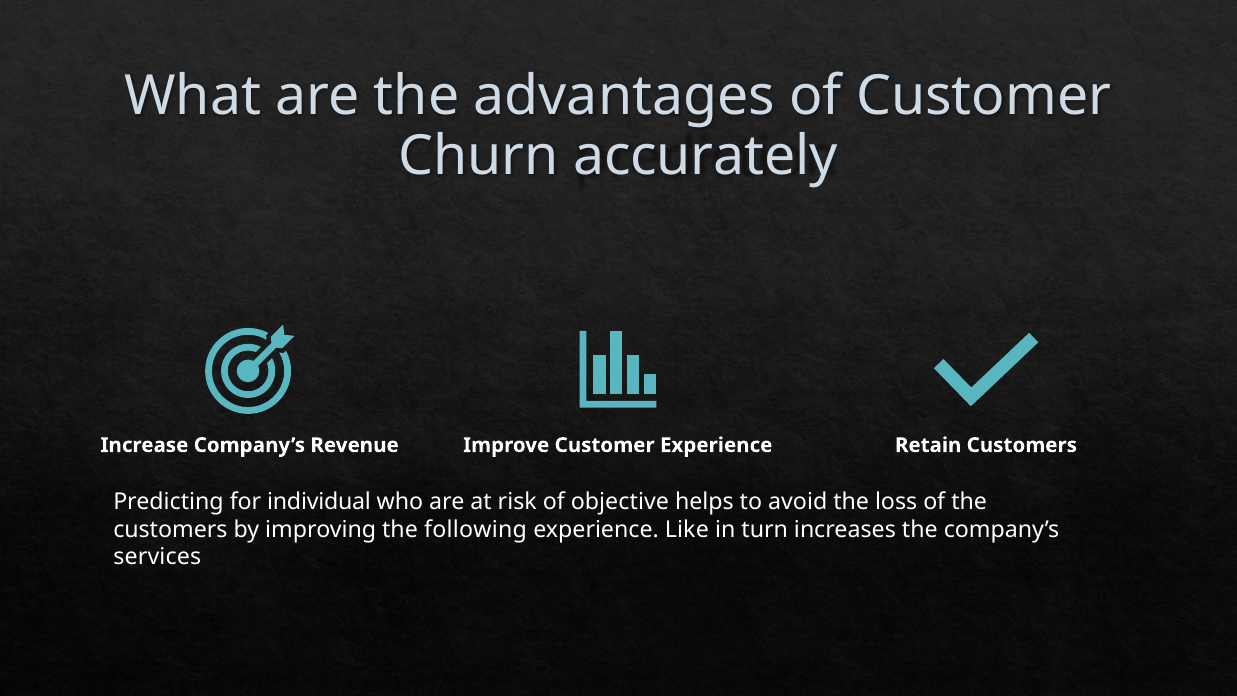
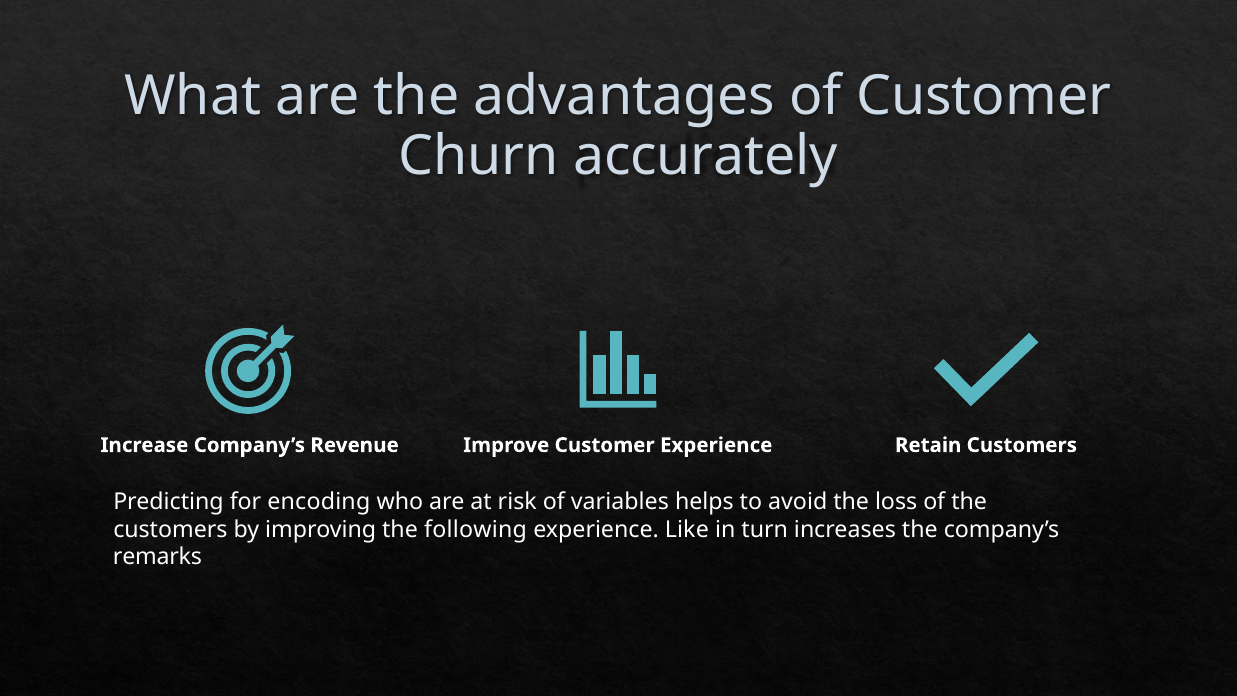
individual: individual -> encoding (319, 501)
objective: objective -> variables (620, 501)
services: services -> remarks (157, 557)
